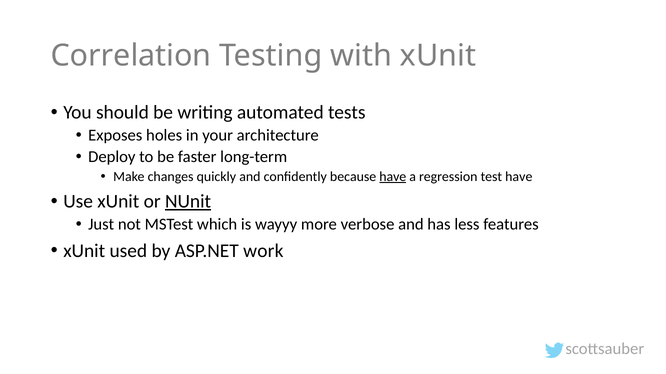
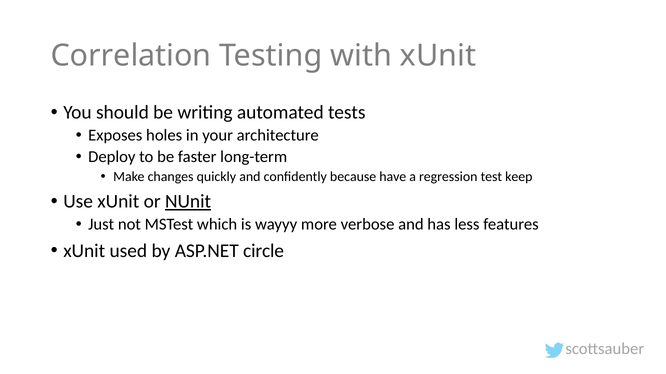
have underline: present -> none (393, 177)
test have: have -> keep (519, 177)
work: work -> circle (264, 251)
